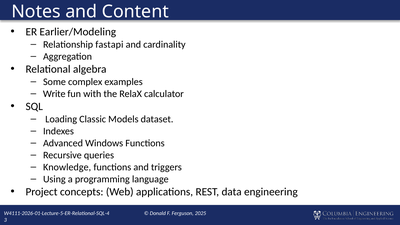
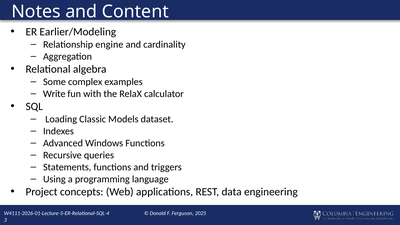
fastapi: fastapi -> engine (109, 45)
Knowledge: Knowledge -> Statements (67, 167)
